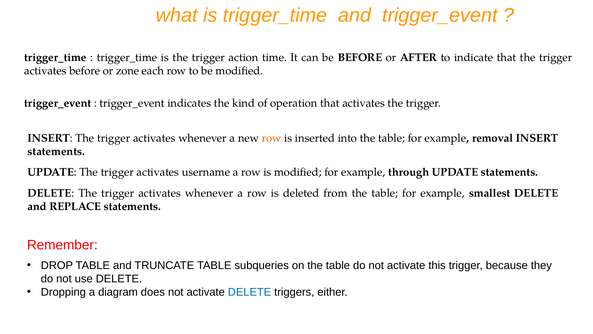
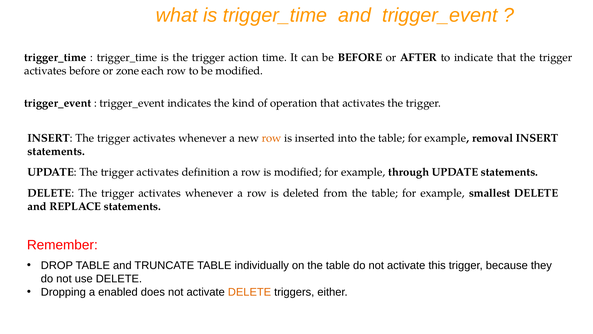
username: username -> definition (206, 172)
subqueries: subqueries -> individually (262, 265)
diagram: diagram -> enabled (118, 292)
DELETE colour: blue -> orange (250, 292)
